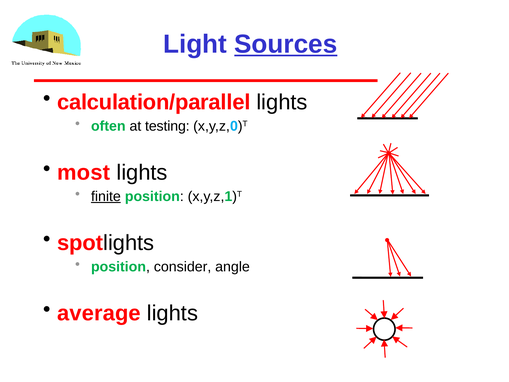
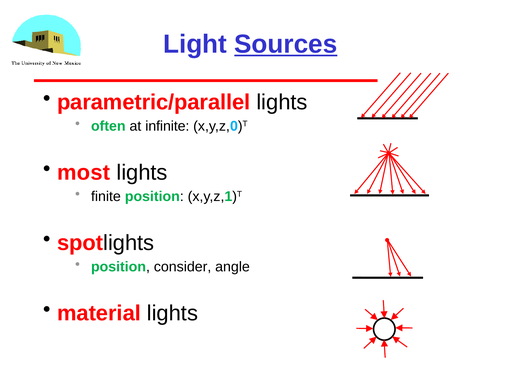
calculation/parallel: calculation/parallel -> parametric/parallel (154, 102)
testing: testing -> infinite (167, 126)
finite underline: present -> none (106, 196)
average: average -> material (99, 313)
